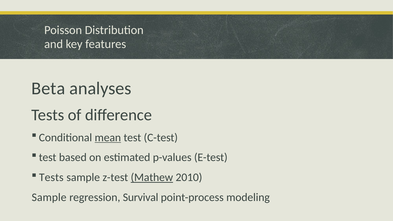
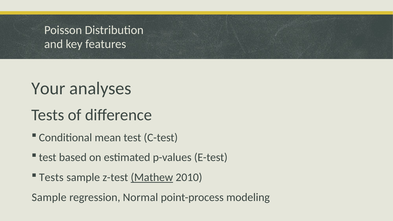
Beta: Beta -> Your (48, 88)
mean underline: present -> none (108, 138)
Survival: Survival -> Normal (140, 197)
